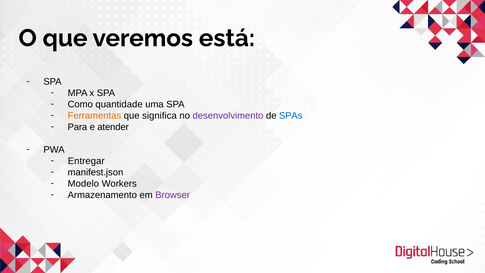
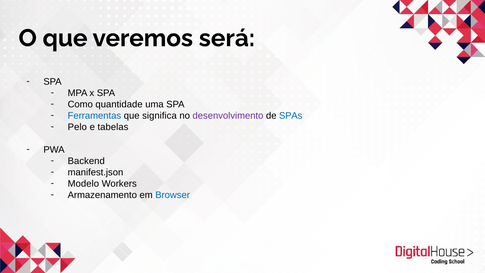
está: está -> será (227, 38)
Ferramentas colour: orange -> blue (94, 116)
Para: Para -> Pelo (77, 127)
atender: atender -> tabelas (113, 127)
Entregar: Entregar -> Backend (86, 161)
Browser colour: purple -> blue (173, 195)
